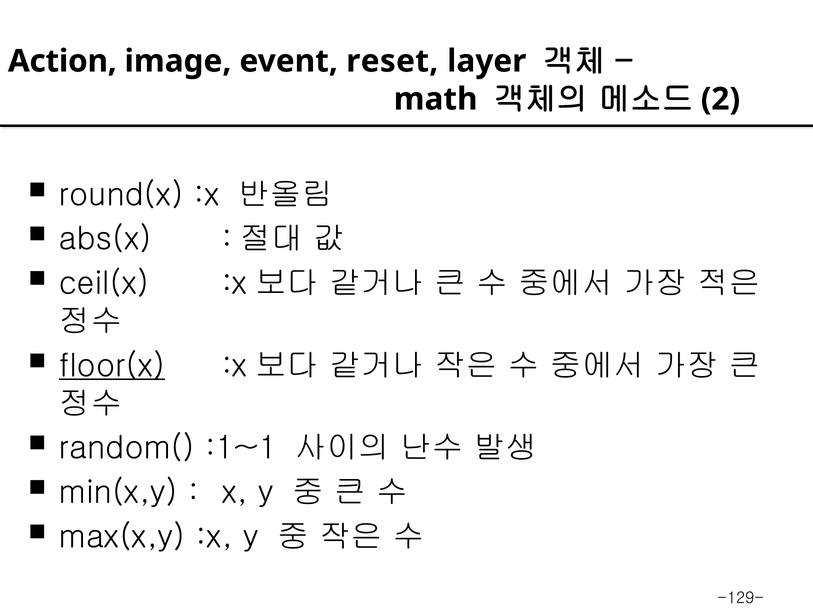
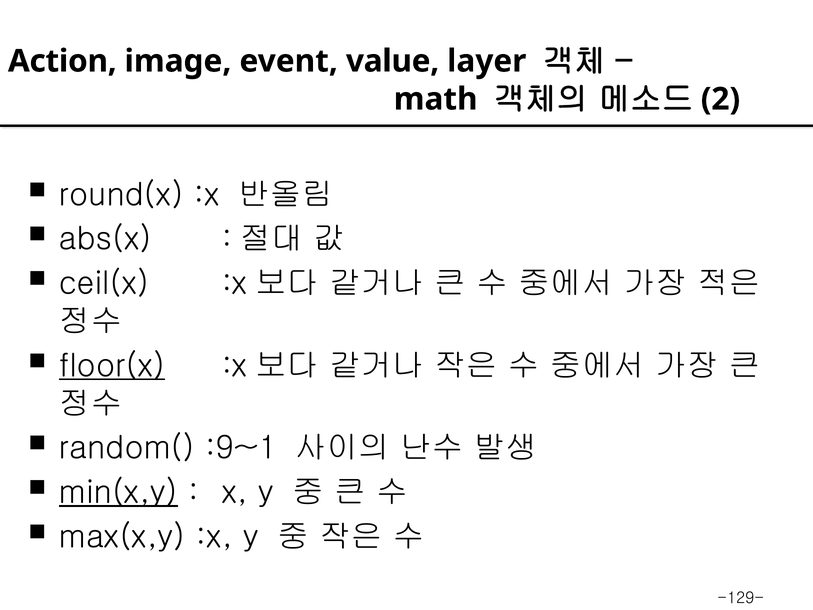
reset: reset -> value (393, 61)
:1~1: :1~1 -> :9~1 (241, 448)
min(x,y underline: none -> present (118, 492)
